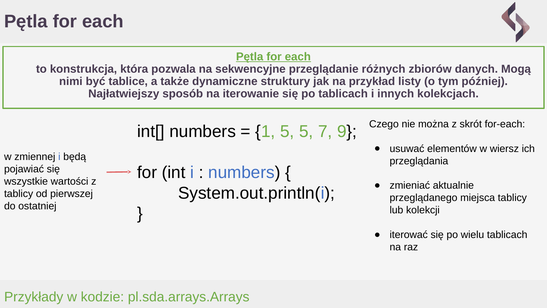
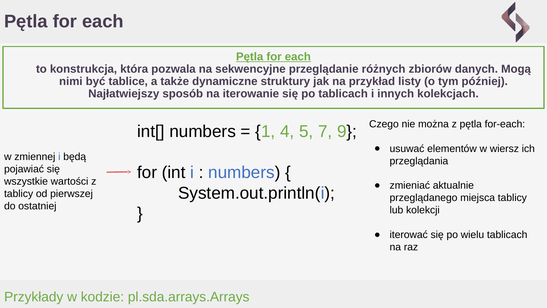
z skrót: skrót -> pętla (471, 124)
1 5: 5 -> 4 (287, 131)
